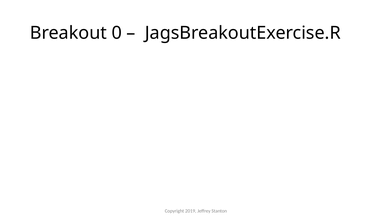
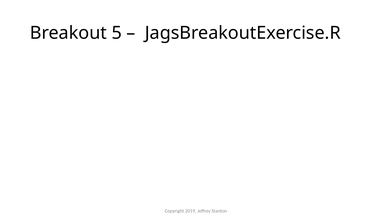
0: 0 -> 5 (117, 33)
